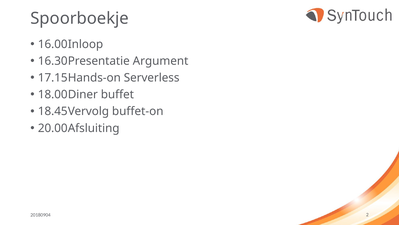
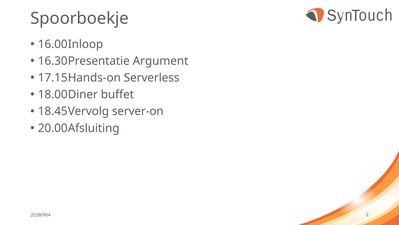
buffet-on: buffet-on -> server-on (138, 111)
